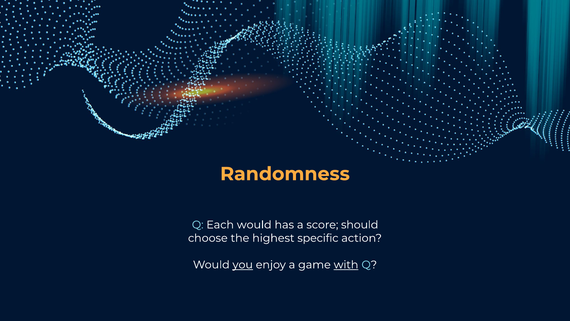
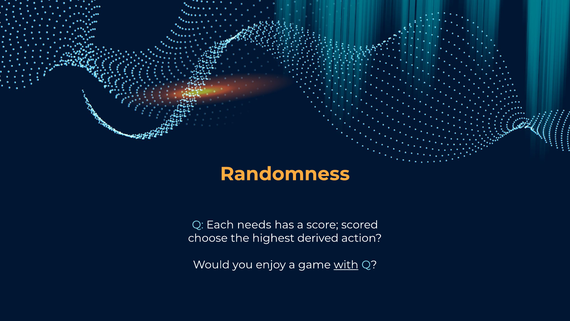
Each would: would -> needs (254, 225)
should: should -> scored (360, 225)
specific: specific -> derived (318, 238)
you underline: present -> none (243, 264)
